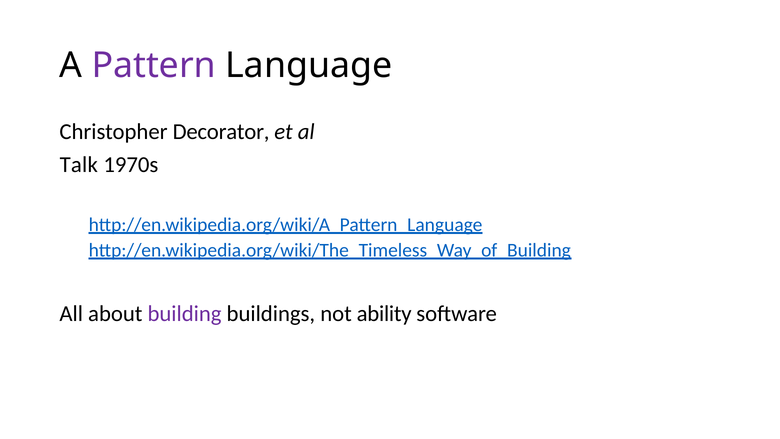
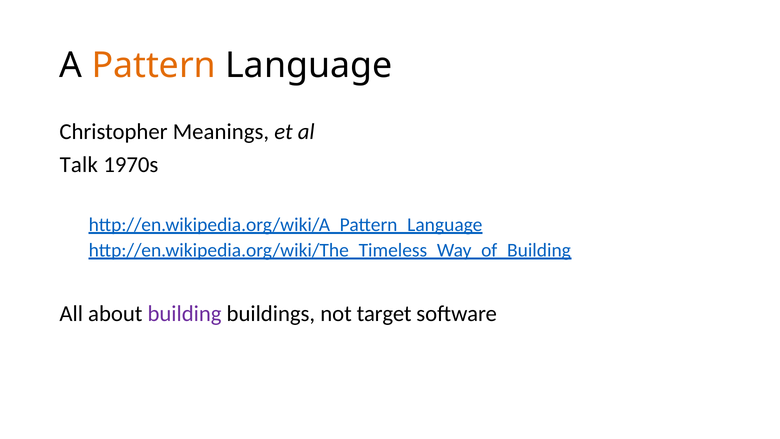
Pattern colour: purple -> orange (154, 66)
Decorator: Decorator -> Meanings (221, 132)
ability: ability -> target (384, 314)
